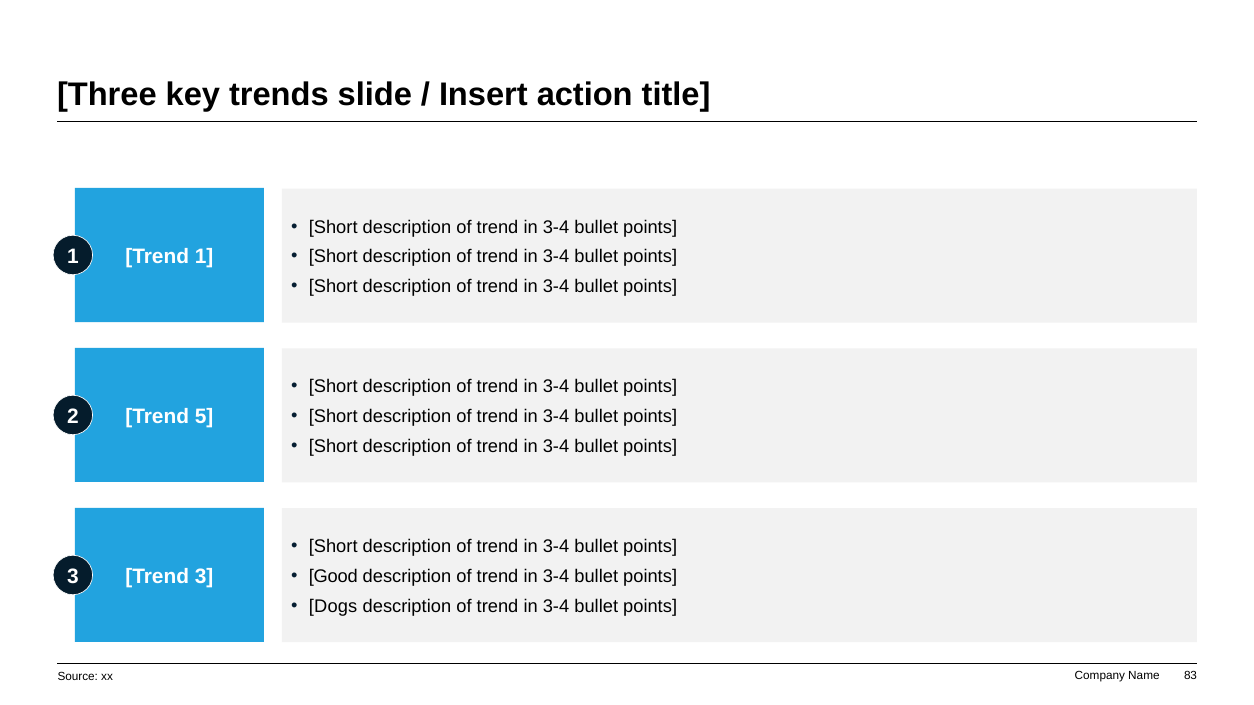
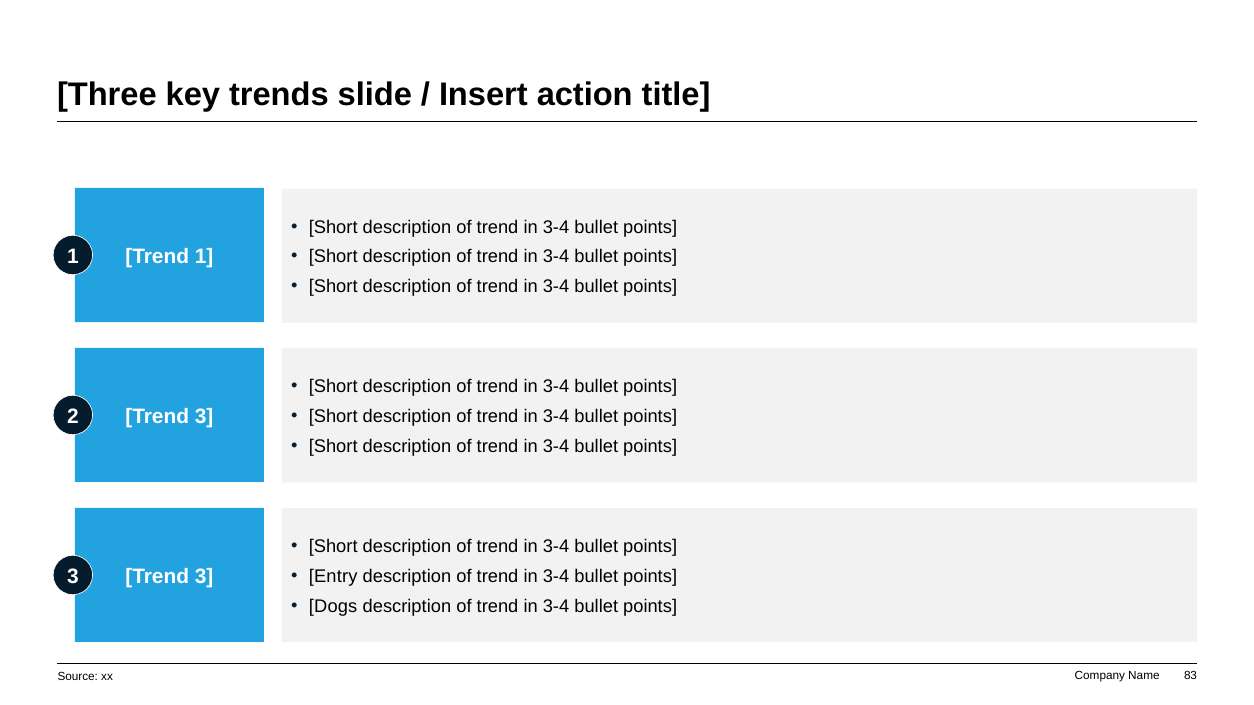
5: 5 -> 3 (204, 417)
Good: Good -> Entry (333, 577)
